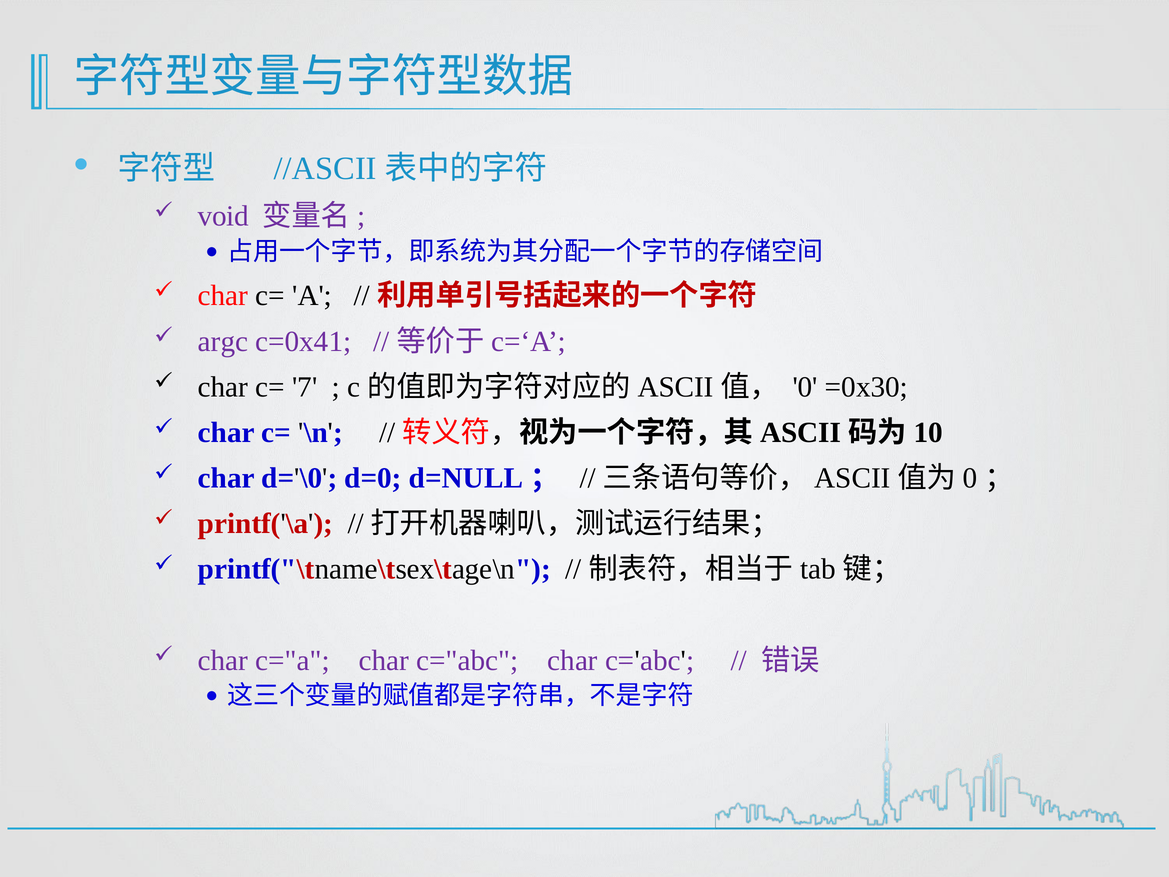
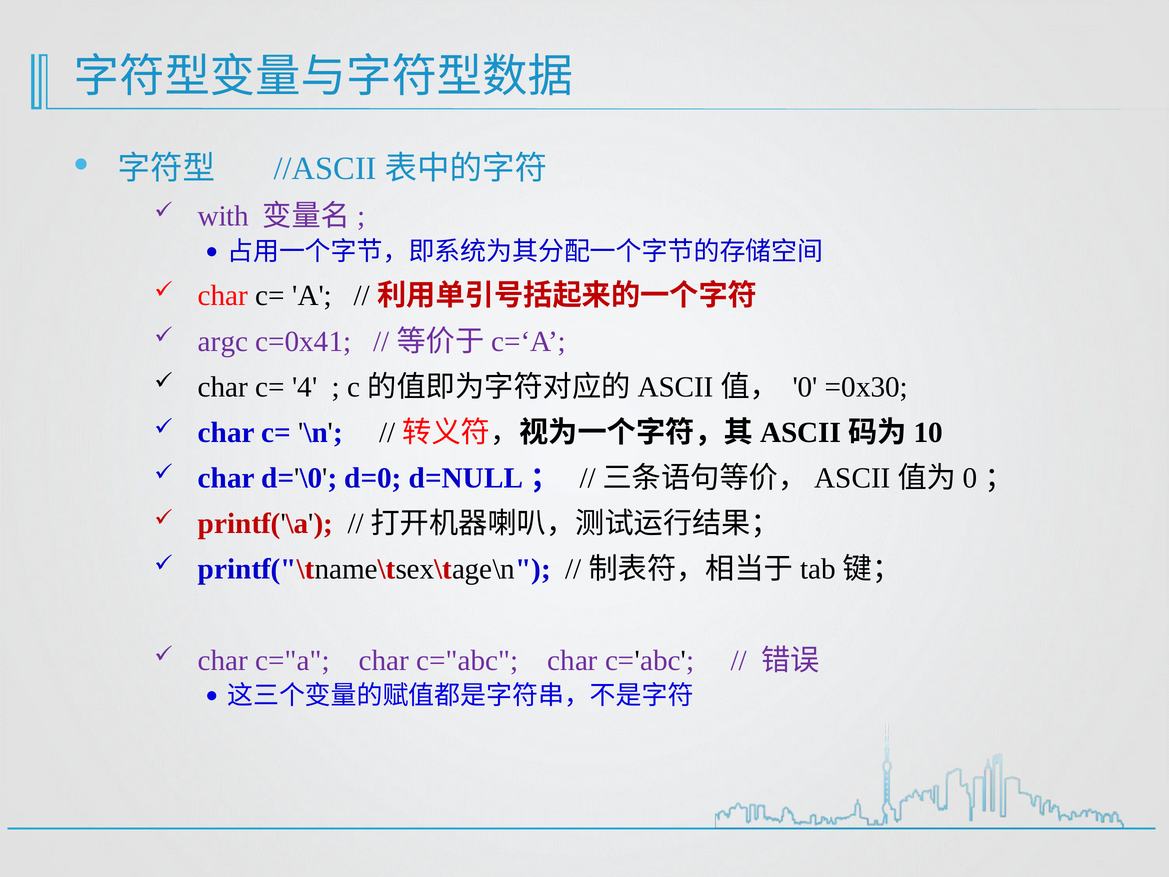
void: void -> with (223, 216)
7: 7 -> 4 (305, 387)
